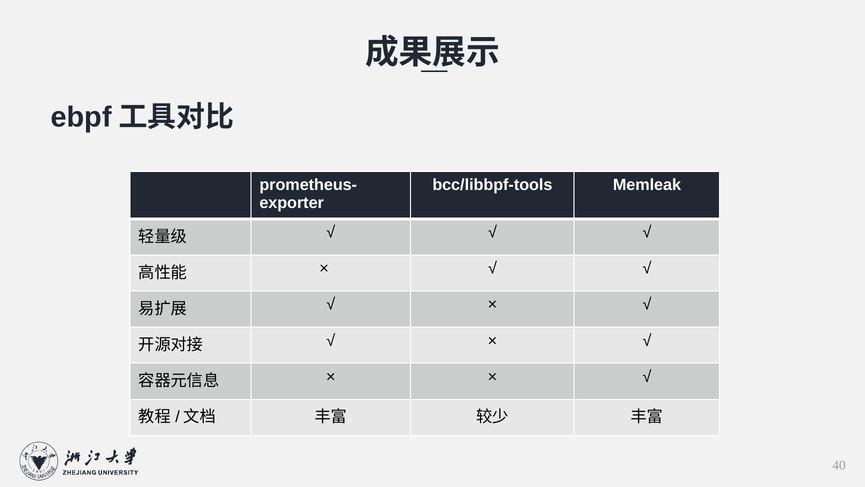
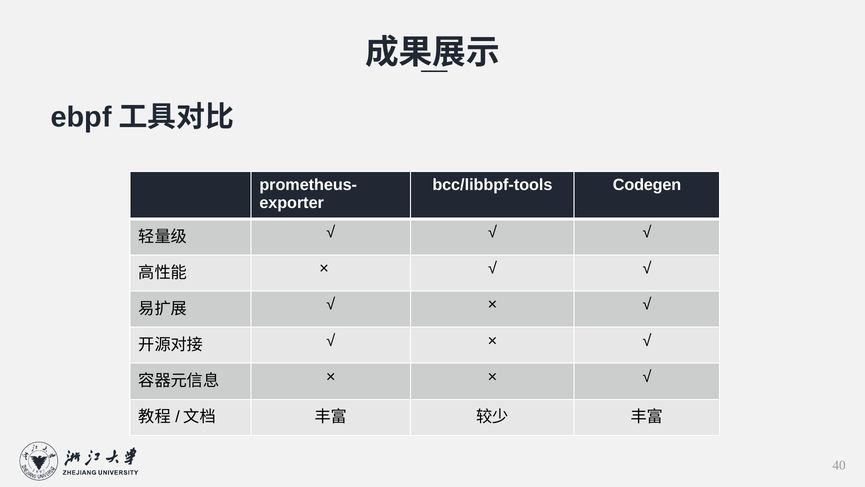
Memleak: Memleak -> Codegen (647, 185)
